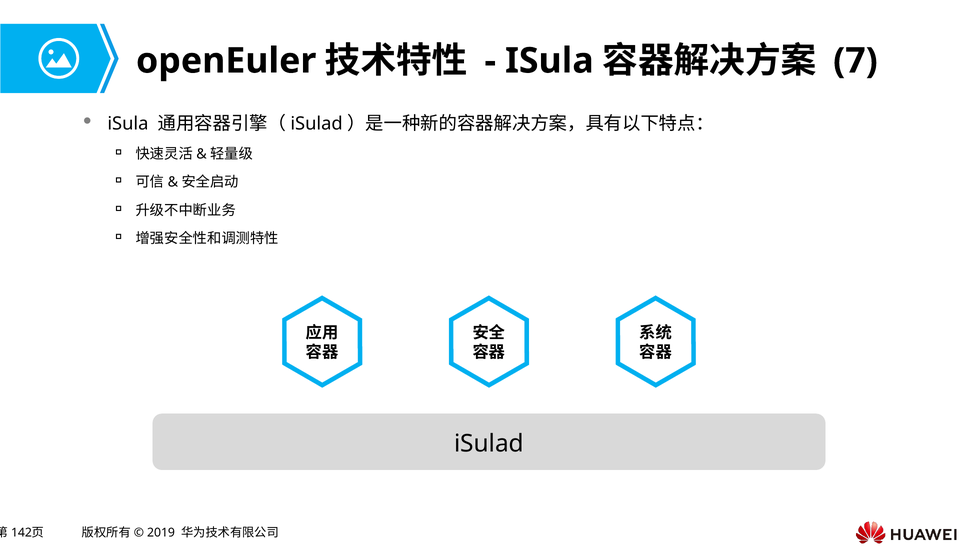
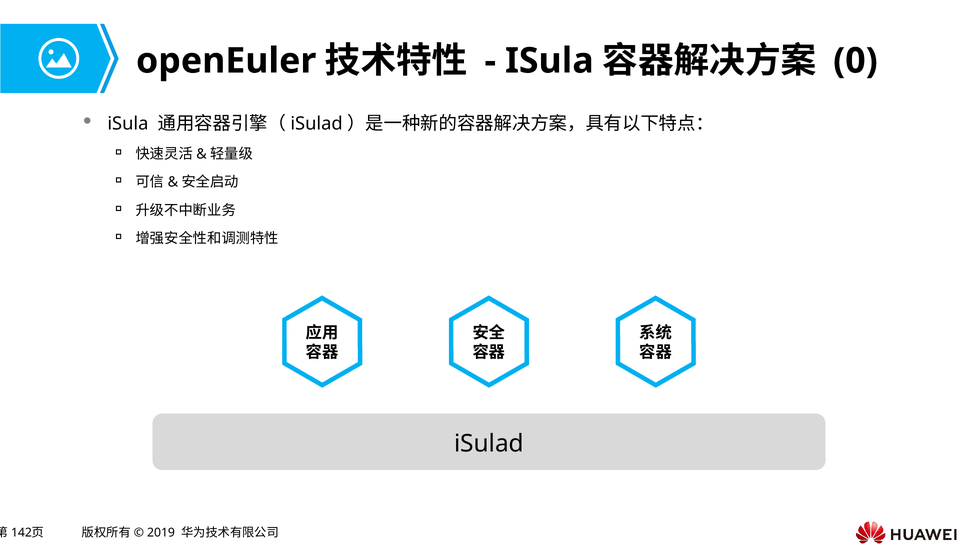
7: 7 -> 0 (855, 61)
